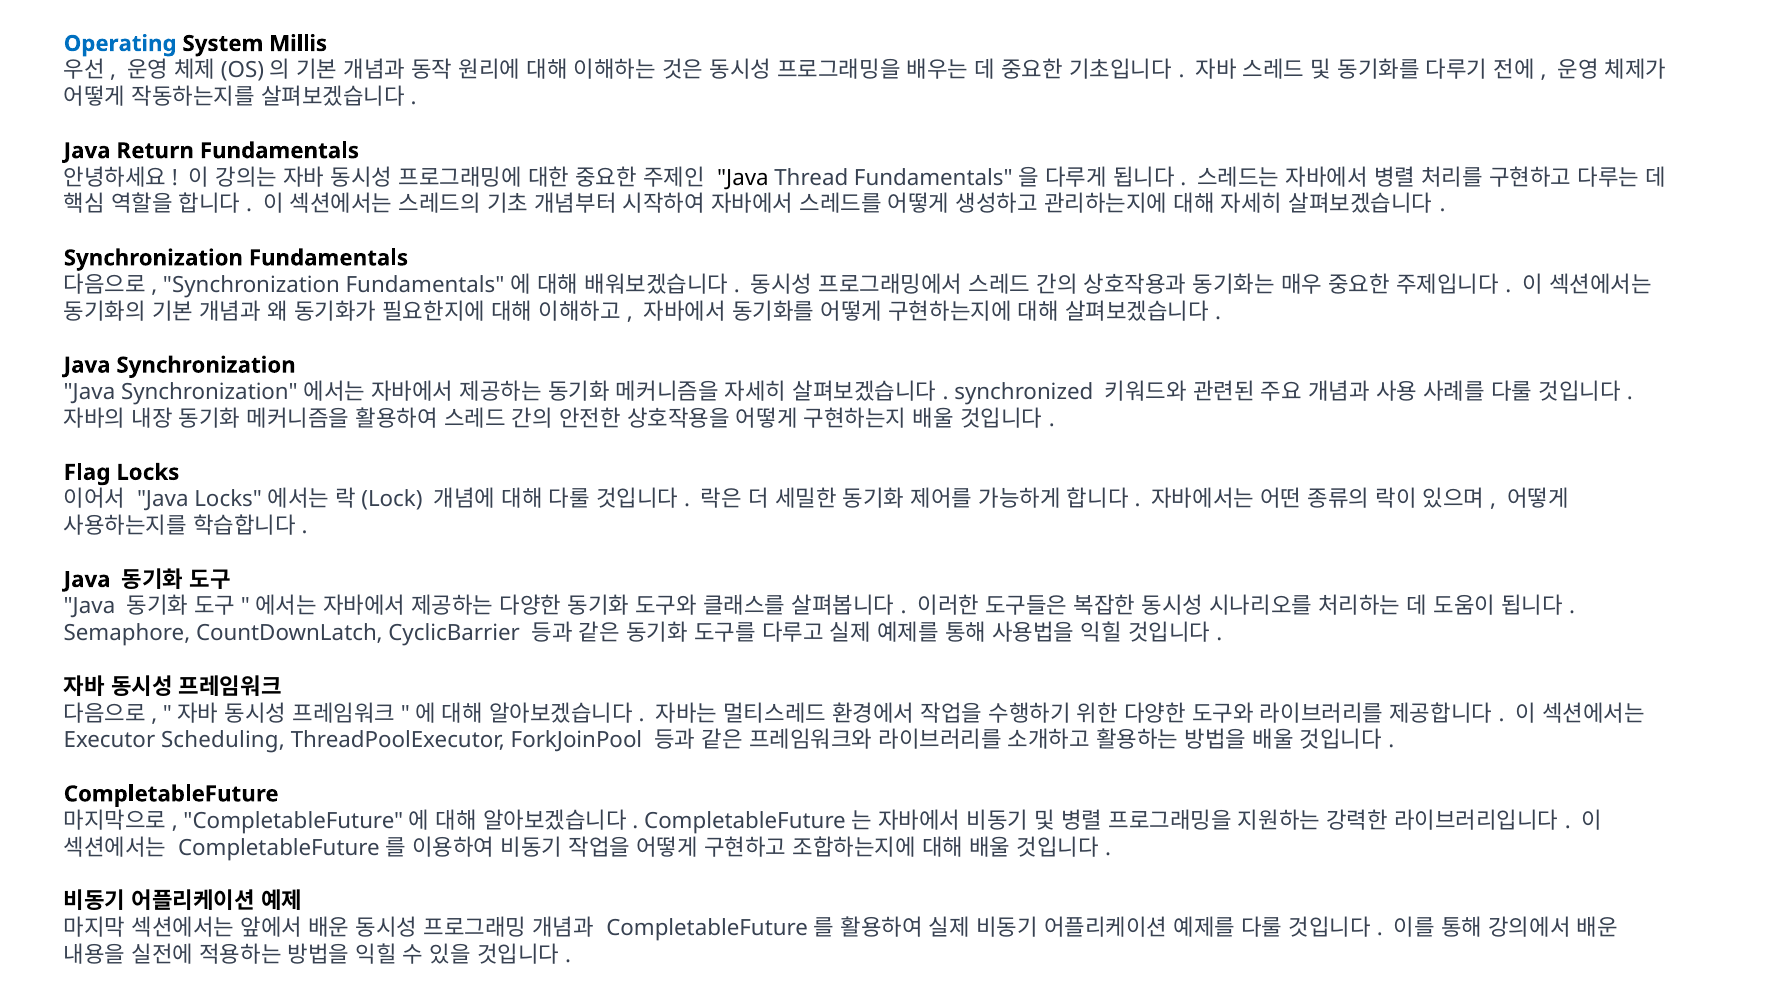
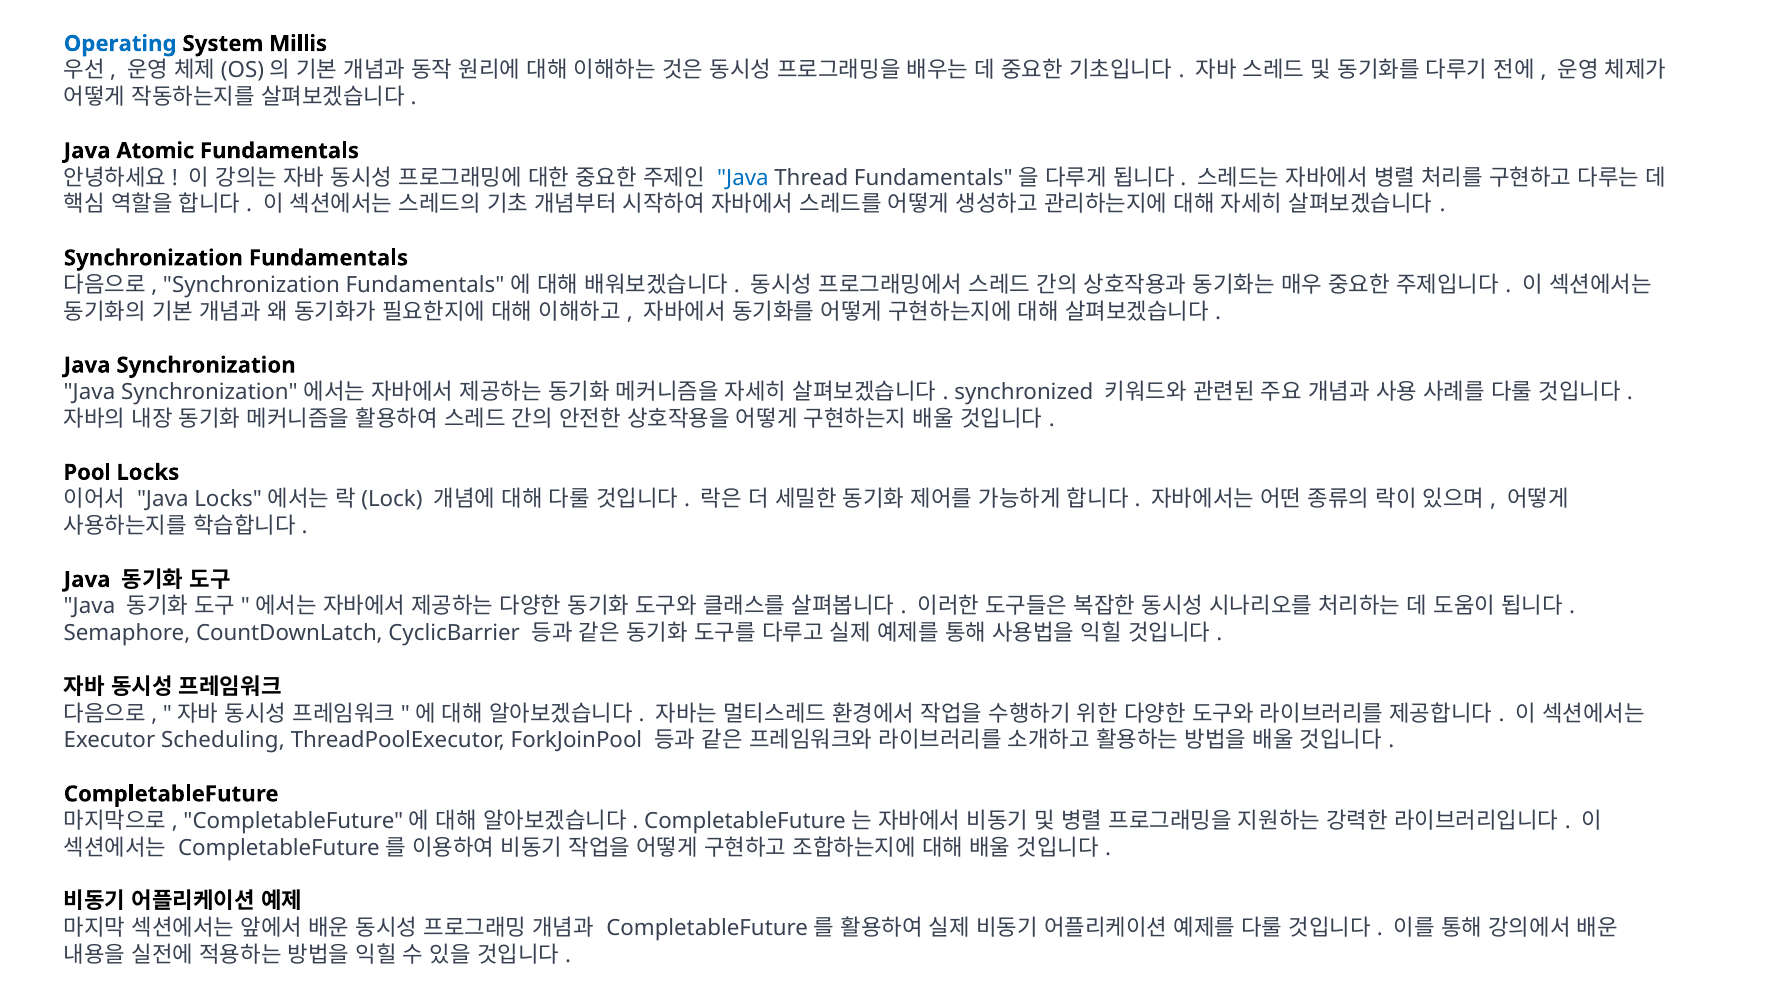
Return: Return -> Atomic (155, 151)
Java colour: black -> blue (743, 178)
Flag: Flag -> Pool (87, 473)
